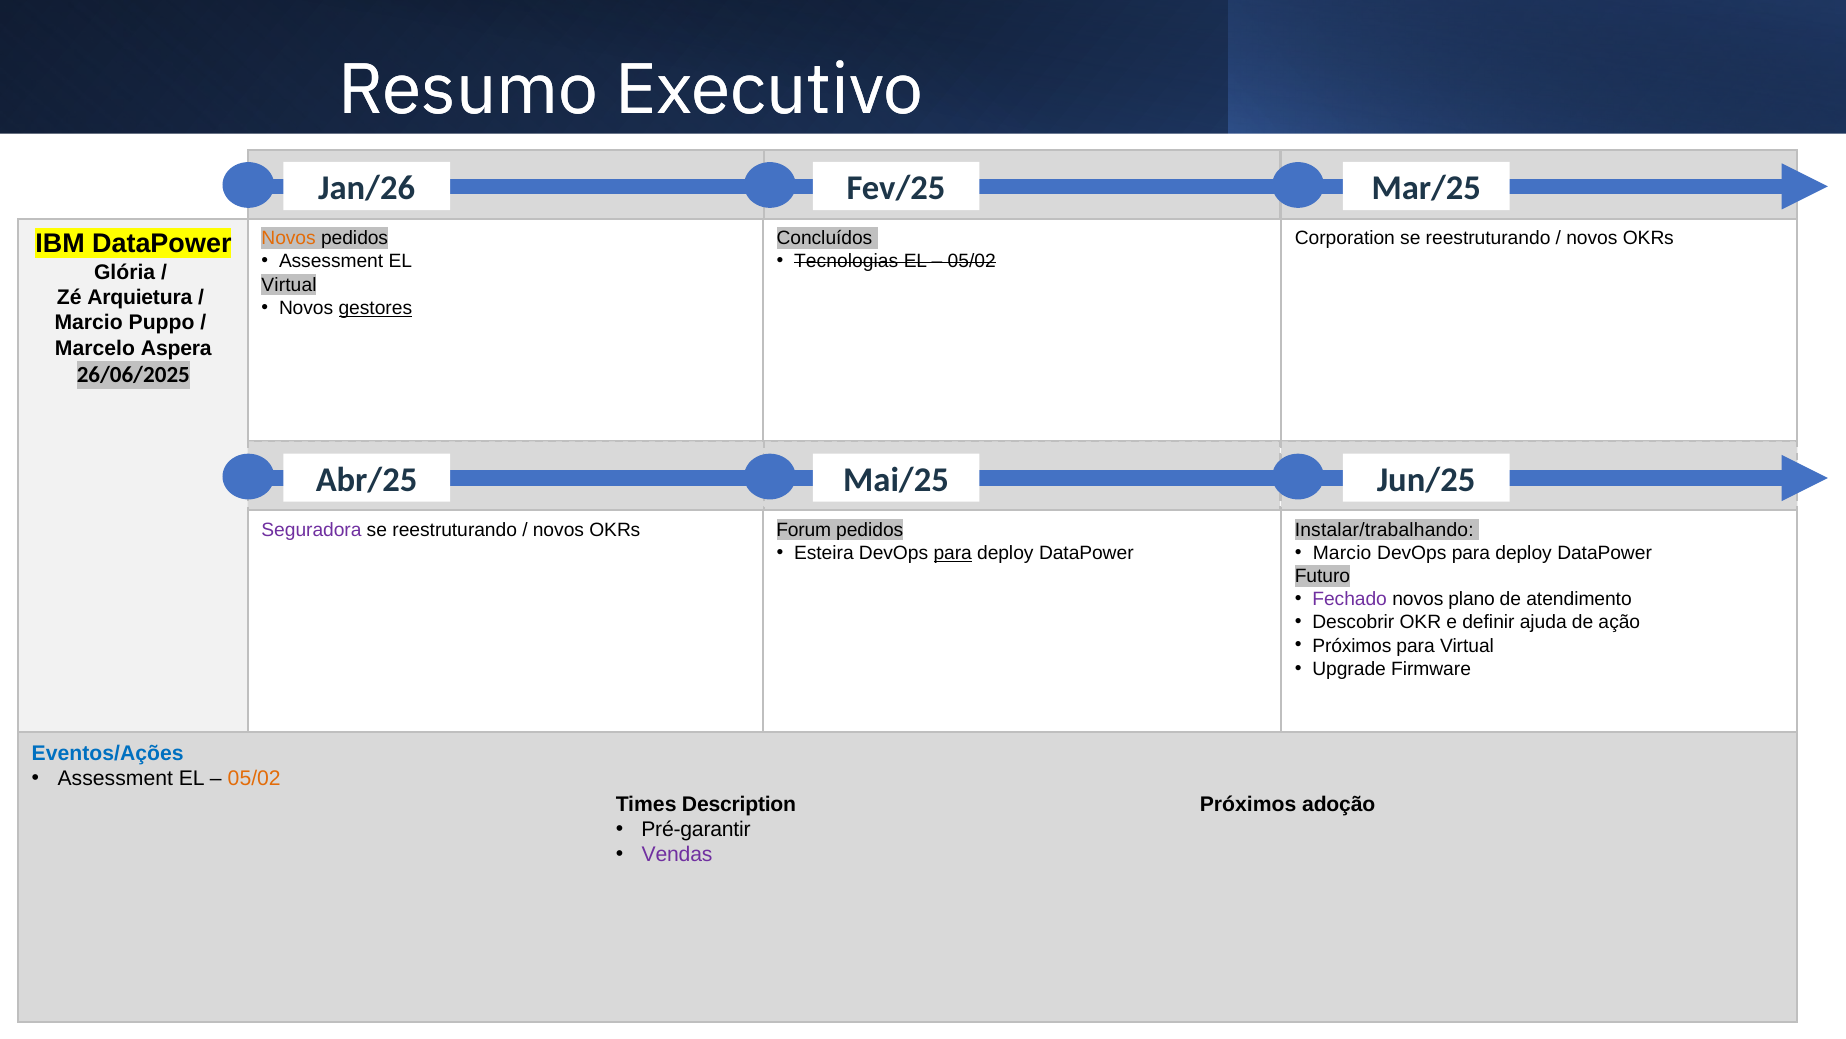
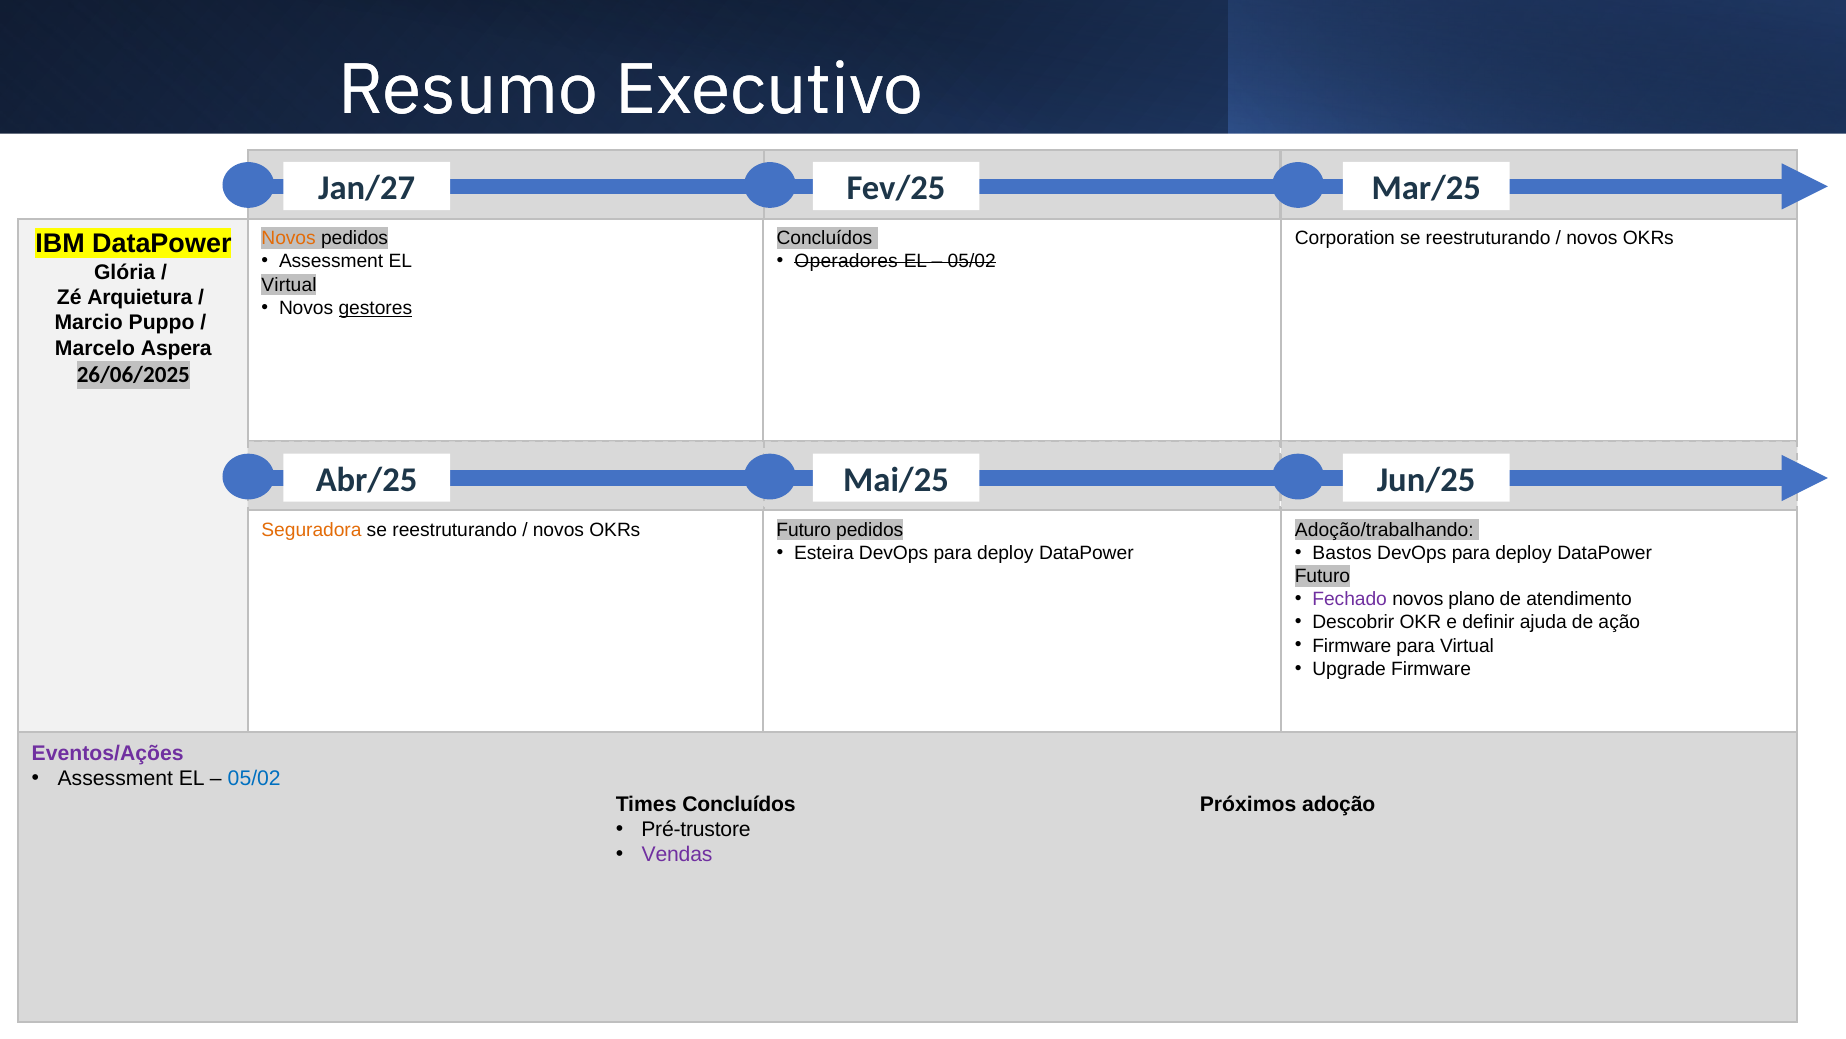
Jan/26: Jan/26 -> Jan/27 (367, 188)
Tecnologias: Tecnologias -> Operadores (846, 261)
Seguradora colour: purple -> orange (311, 530)
OKRs Forum: Forum -> Futuro (804, 530)
Instalar/trabalhando: Instalar/trabalhando -> Adoção/trabalhando (1384, 530)
para underline: present -> none (953, 553)
Marcio: Marcio -> Bastos (1342, 553)
Próximos: Próximos -> Firmware (1352, 645)
Eventos/Ações colour: blue -> purple (108, 753)
05/02 colour: orange -> blue (254, 778)
Times Description: Description -> Concluídos (739, 804)
Pré-garantir: Pré-garantir -> Pré-trustore (696, 829)
